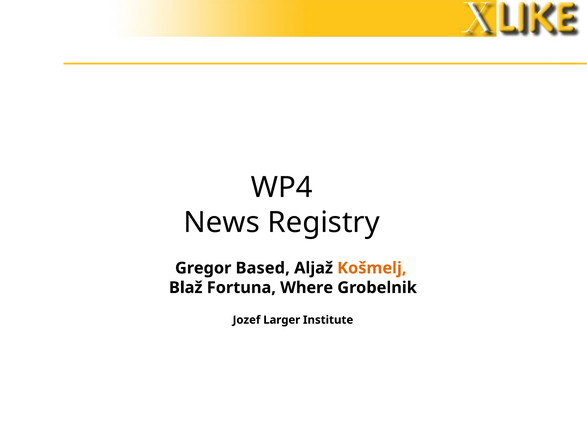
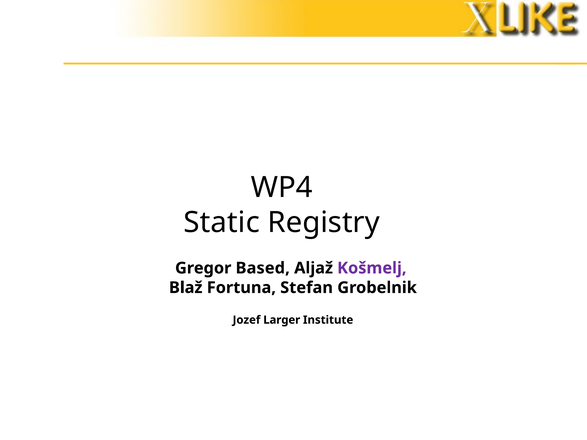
News: News -> Static (222, 223)
Košmelj colour: orange -> purple (372, 268)
Where: Where -> Stefan (307, 288)
